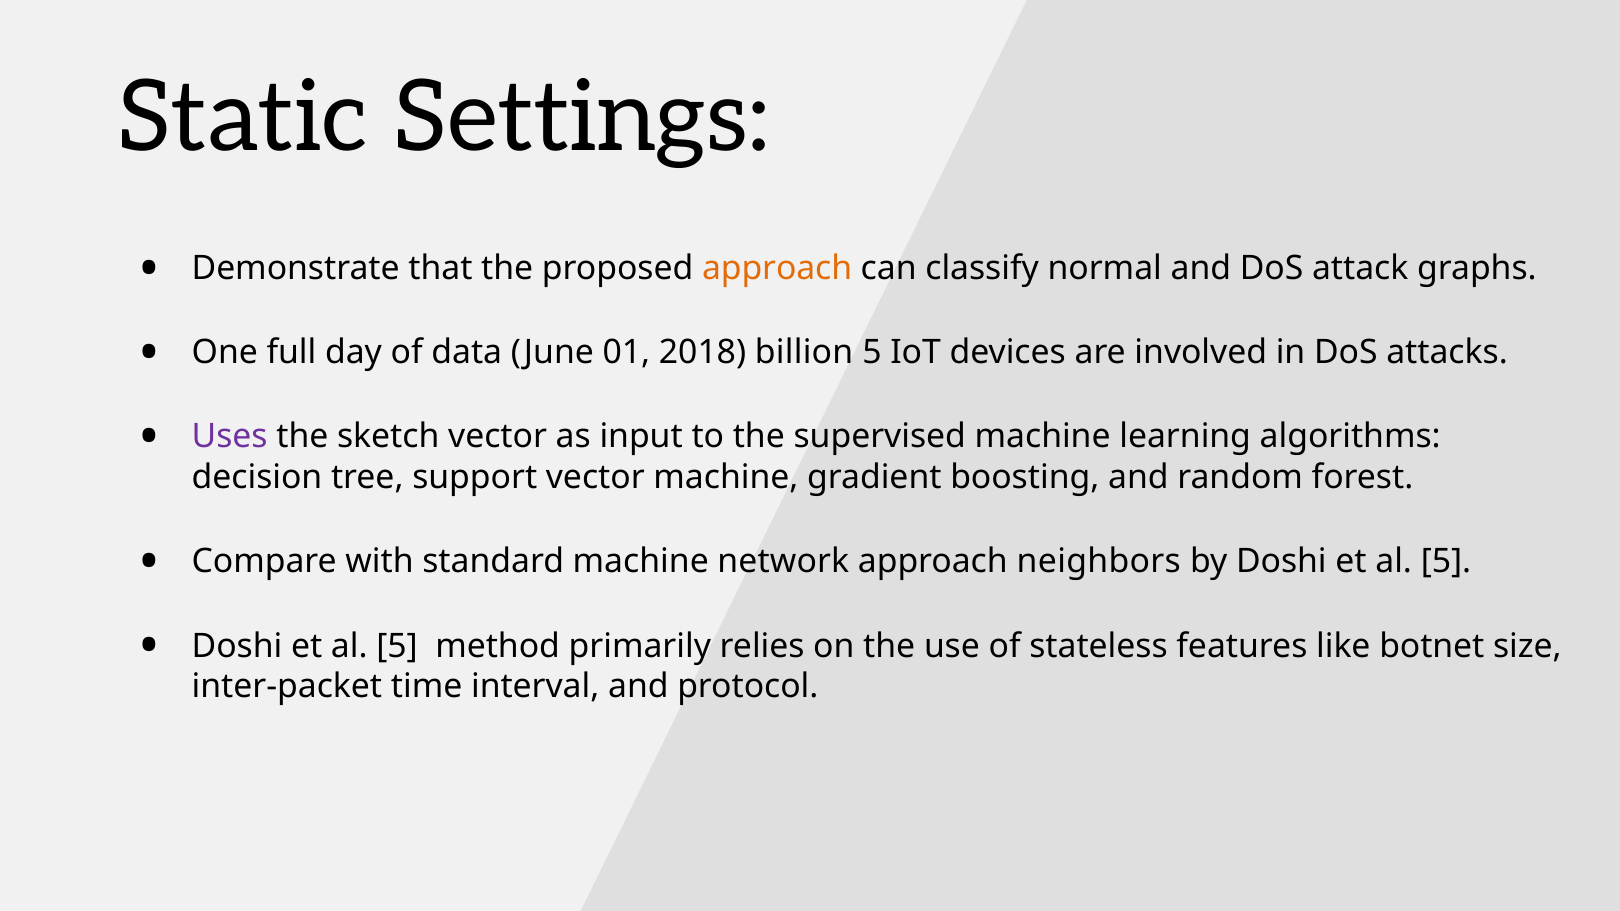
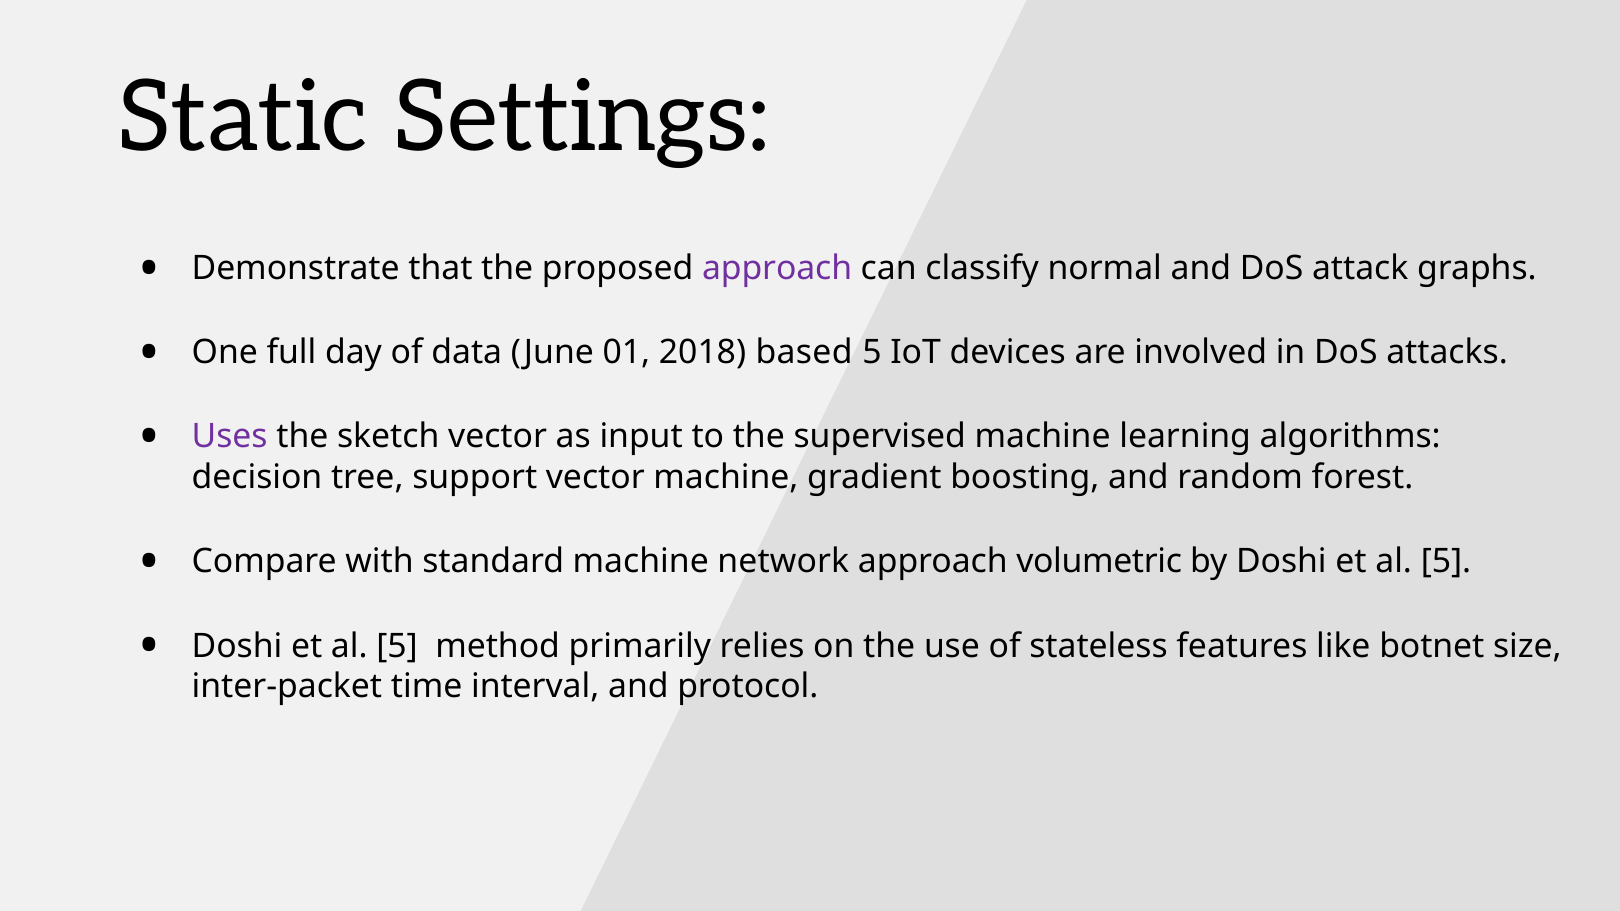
approach colour: orange -> purple (777, 268)
billion: billion -> based (804, 353)
neighbors: neighbors -> volumetric (1099, 562)
